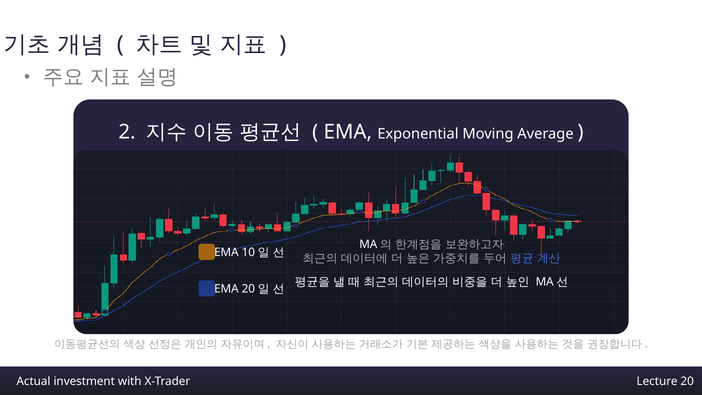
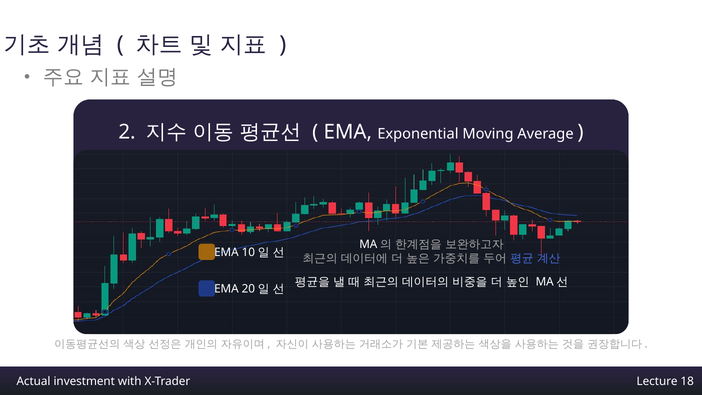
20: 20 -> 18 (687, 381)
